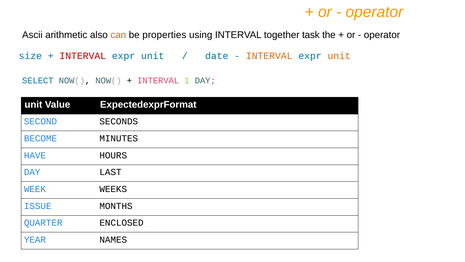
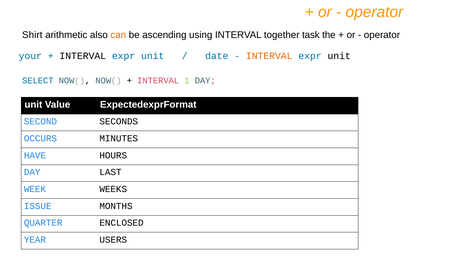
Ascii: Ascii -> Shirt (32, 35)
properties: properties -> ascending (164, 35)
size: size -> your (30, 56)
INTERVAL colour: red -> black (83, 56)
unit colour: orange -> black (339, 56)
BECOME: BECOME -> OCCURS (40, 138)
NAMES: NAMES -> USERS (113, 239)
